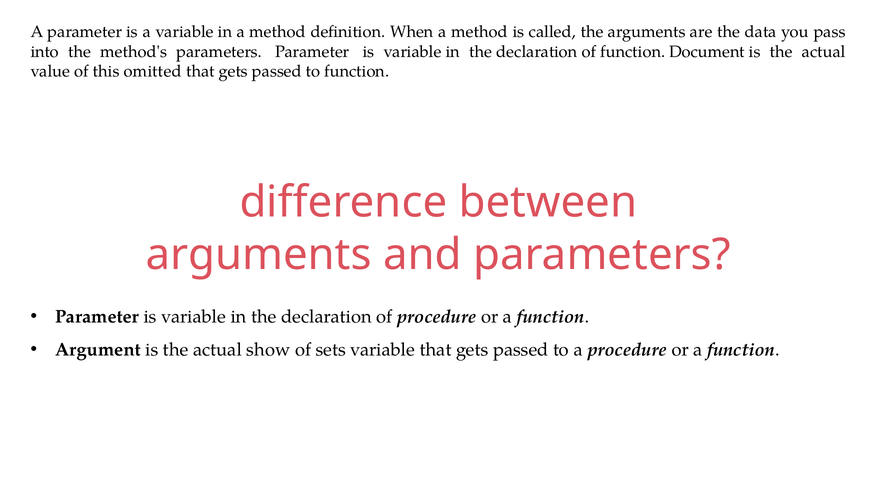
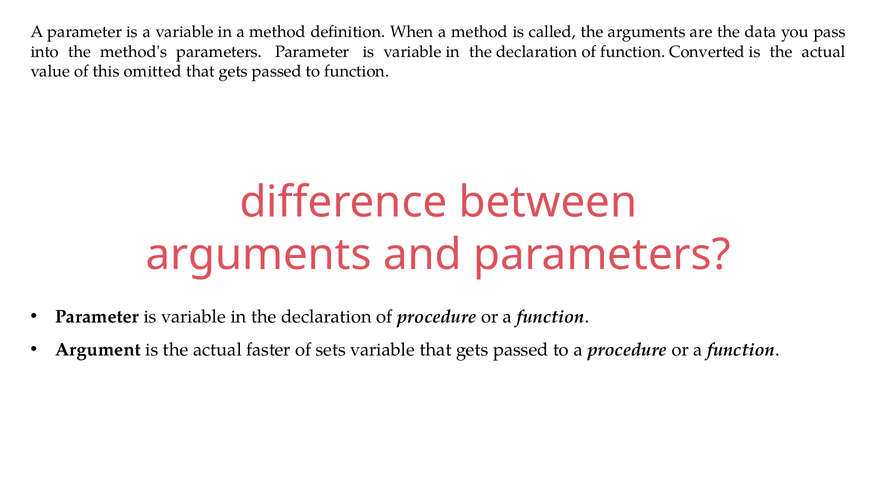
Document: Document -> Converted (707, 52)
show: show -> faster (269, 350)
